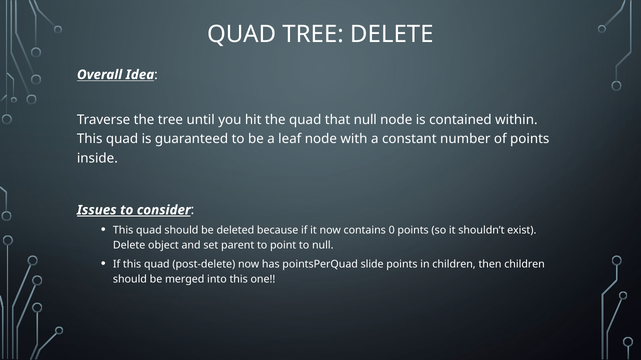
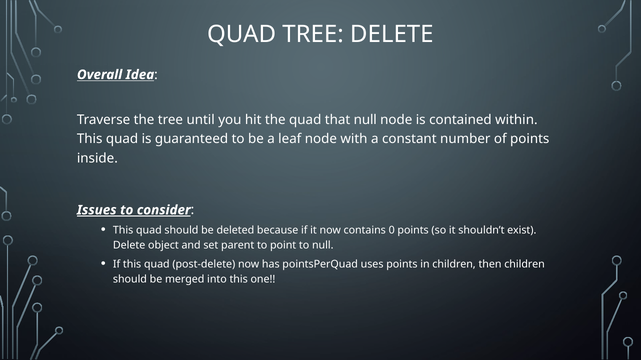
slide: slide -> uses (372, 264)
